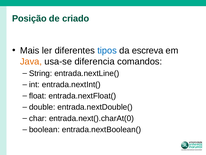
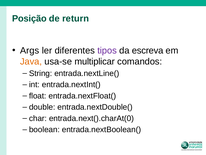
criado: criado -> return (76, 18)
Mais: Mais -> Args (30, 50)
tipos colour: blue -> purple (107, 50)
diferencia: diferencia -> multiplicar (95, 61)
